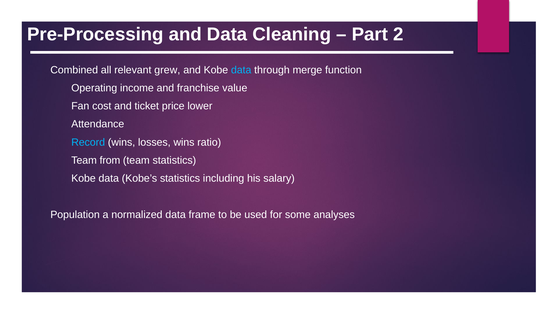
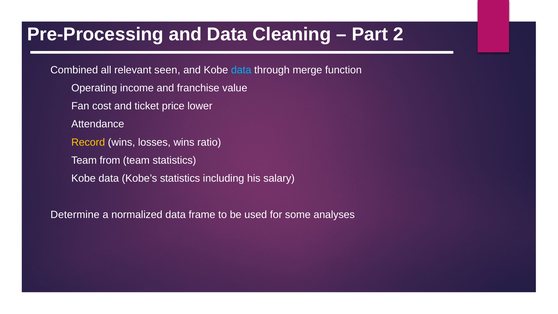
grew: grew -> seen (167, 70)
Record colour: light blue -> yellow (88, 142)
Population: Population -> Determine (75, 214)
